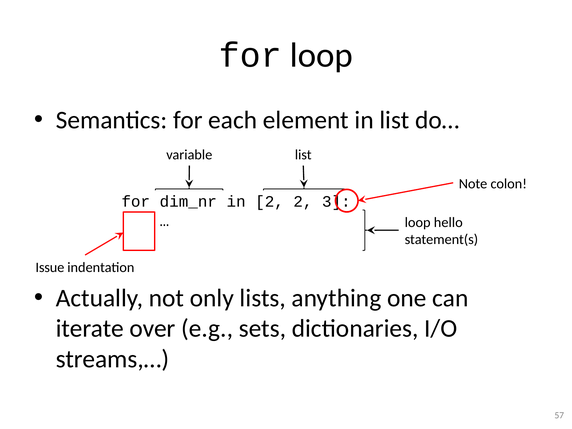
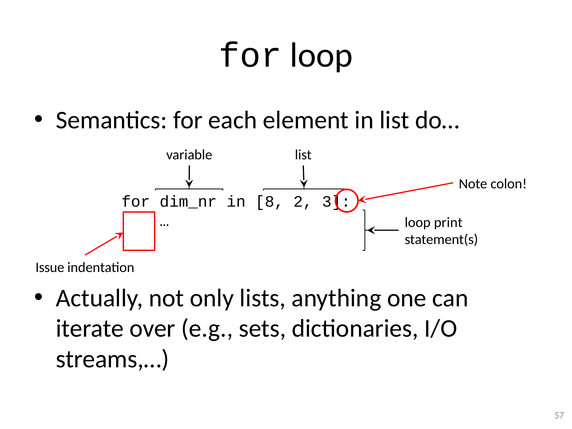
in 2: 2 -> 8 (270, 202)
hello: hello -> print (448, 222)
